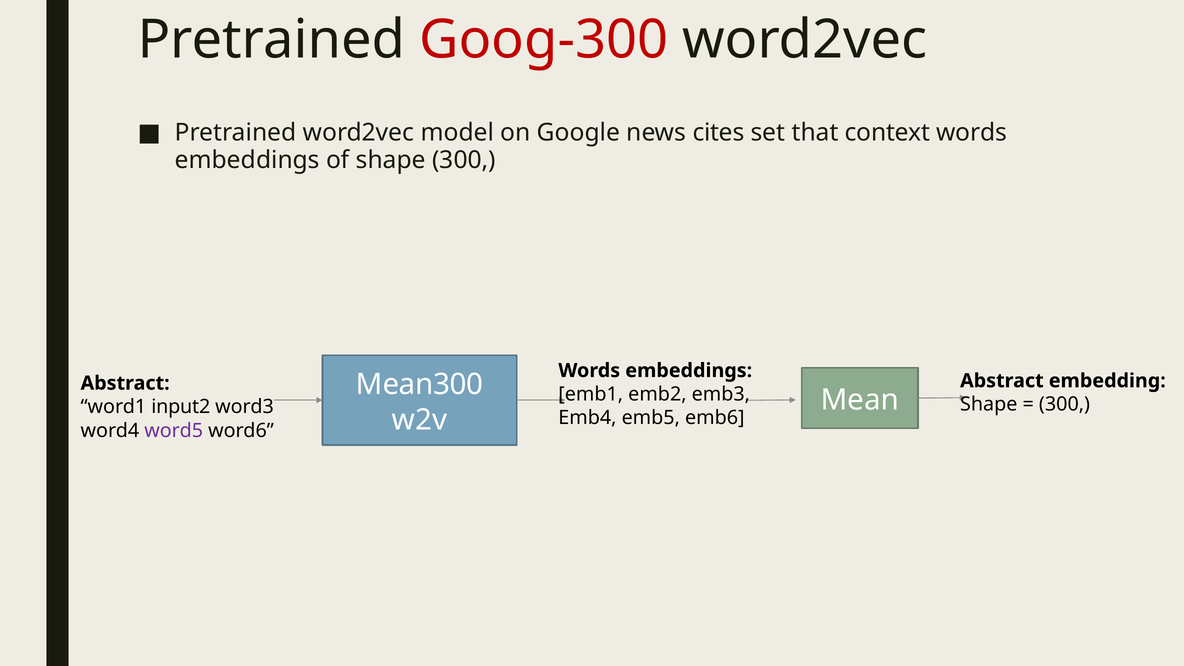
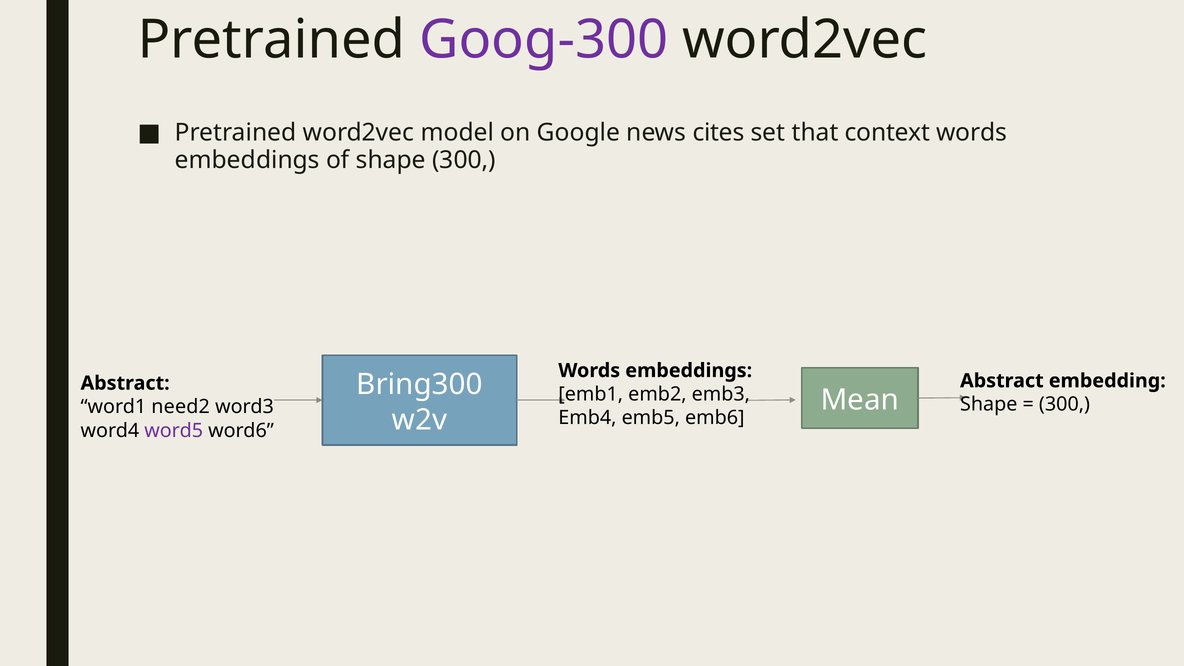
Goog-300 colour: red -> purple (544, 40)
Mean300: Mean300 -> Bring300 (420, 384)
input2: input2 -> need2 (181, 407)
